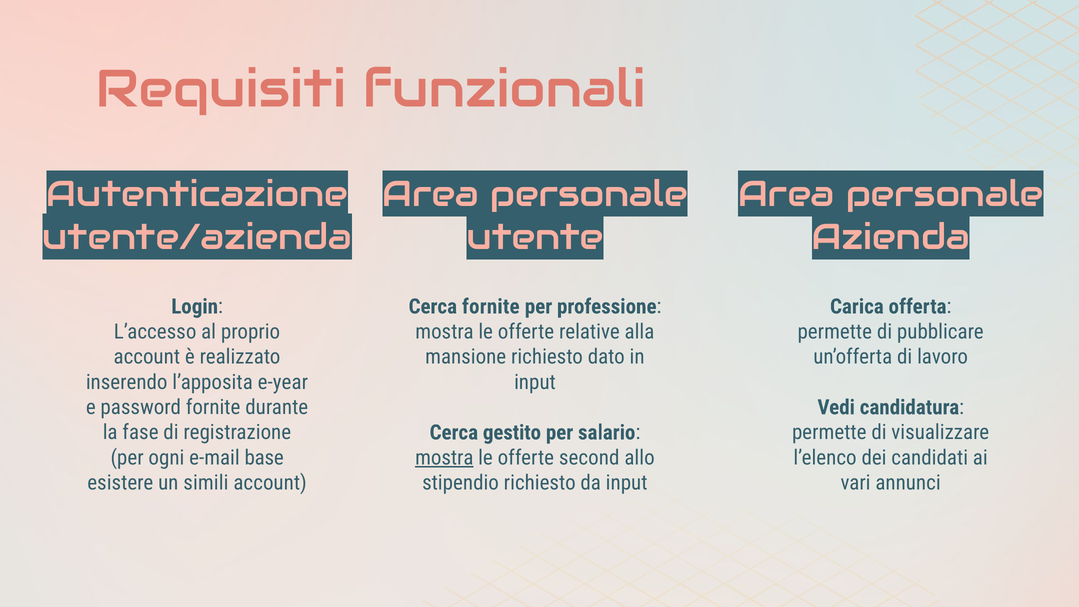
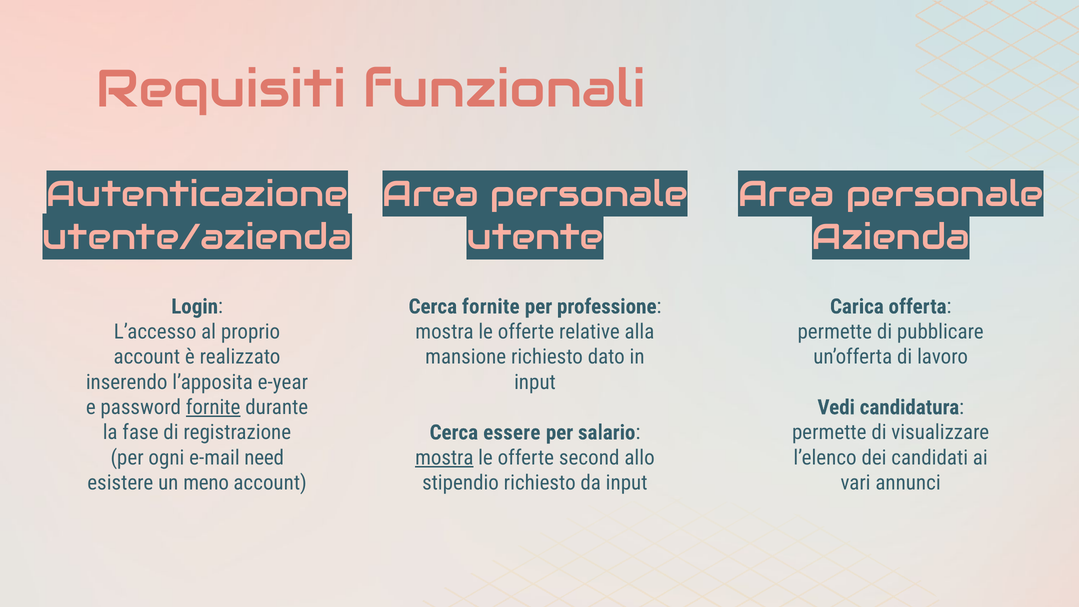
fornite underline: none -> present (213, 407)
gestito: gestito -> essere (512, 432)
base: base -> need (264, 458)
simili: simili -> meno (206, 483)
